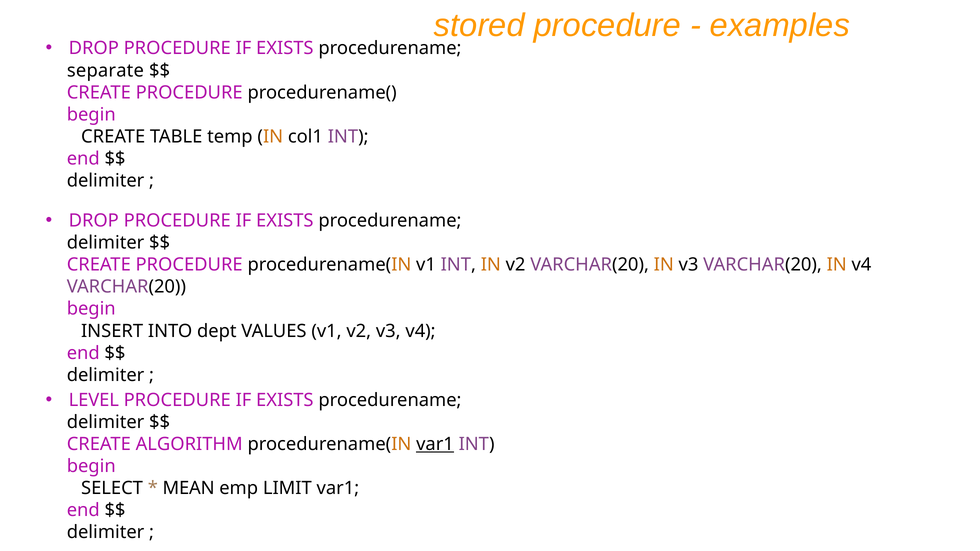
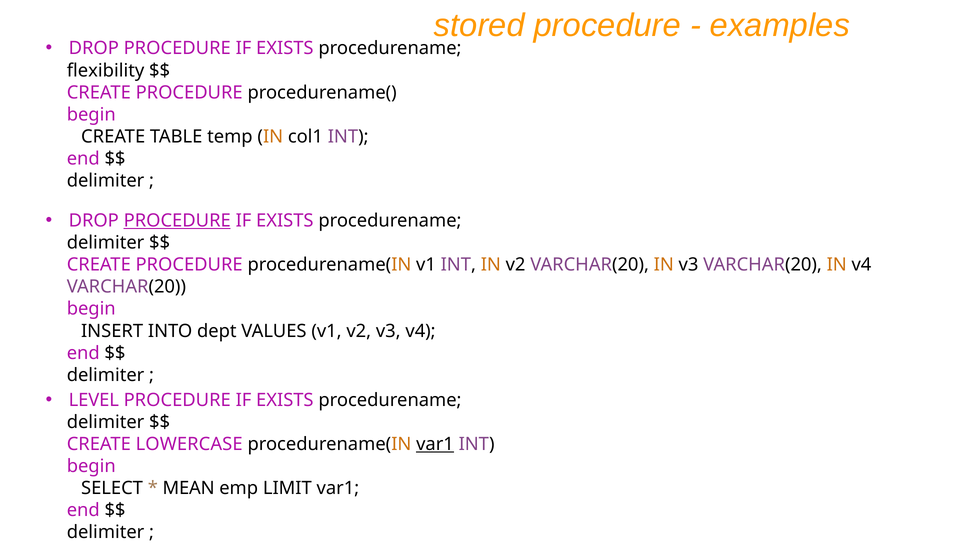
separate: separate -> flexibility (106, 70)
PROCEDURE underline: none -> present (177, 221)
ALGORITHM: ALGORITHM -> LOWERCASE (189, 444)
